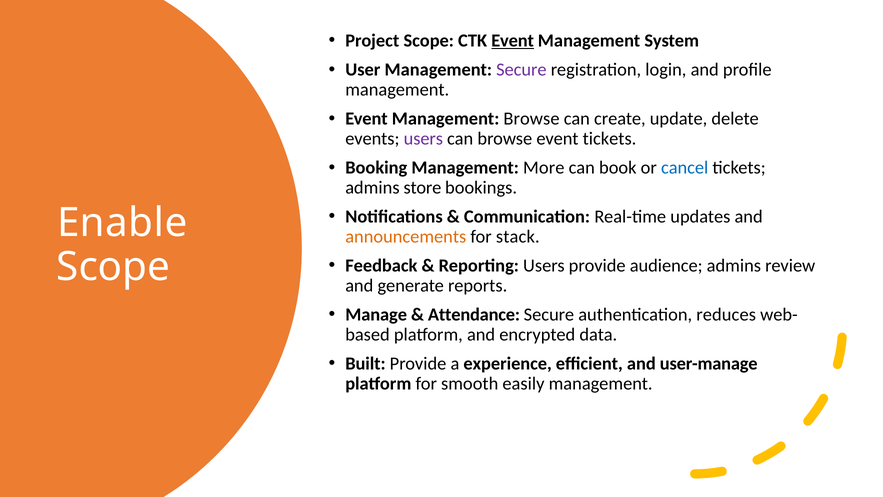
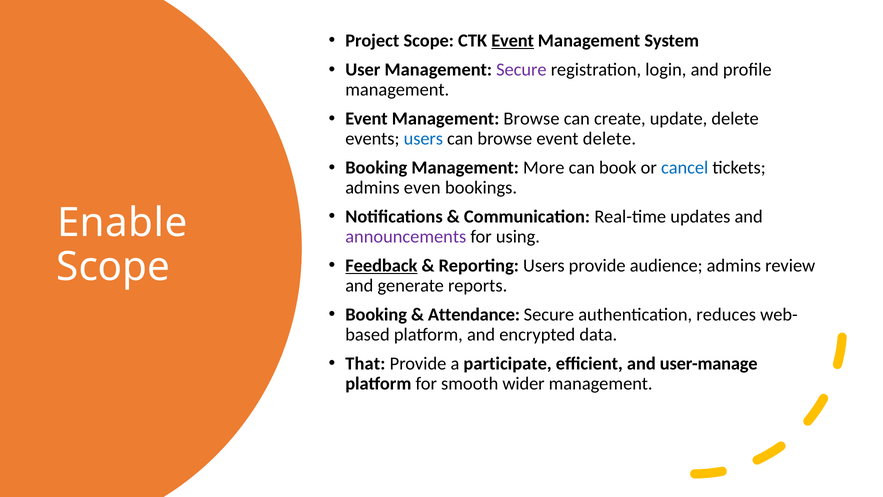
users colour: purple -> blue (423, 139)
event tickets: tickets -> delete (609, 139)
store: store -> even (422, 187)
announcements colour: orange -> purple (406, 236)
stack: stack -> using (518, 236)
Feedback underline: none -> present (381, 265)
Manage: Manage -> Booking (376, 314)
Built: Built -> That (365, 363)
experience: experience -> participate (508, 363)
easily: easily -> wider (524, 383)
